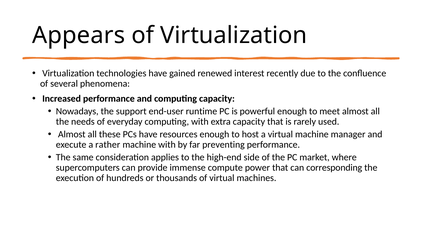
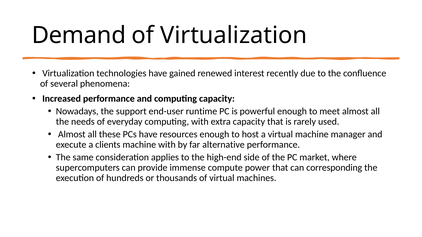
Appears: Appears -> Demand (79, 35)
rather: rather -> clients (108, 145)
preventing: preventing -> alternative (224, 145)
